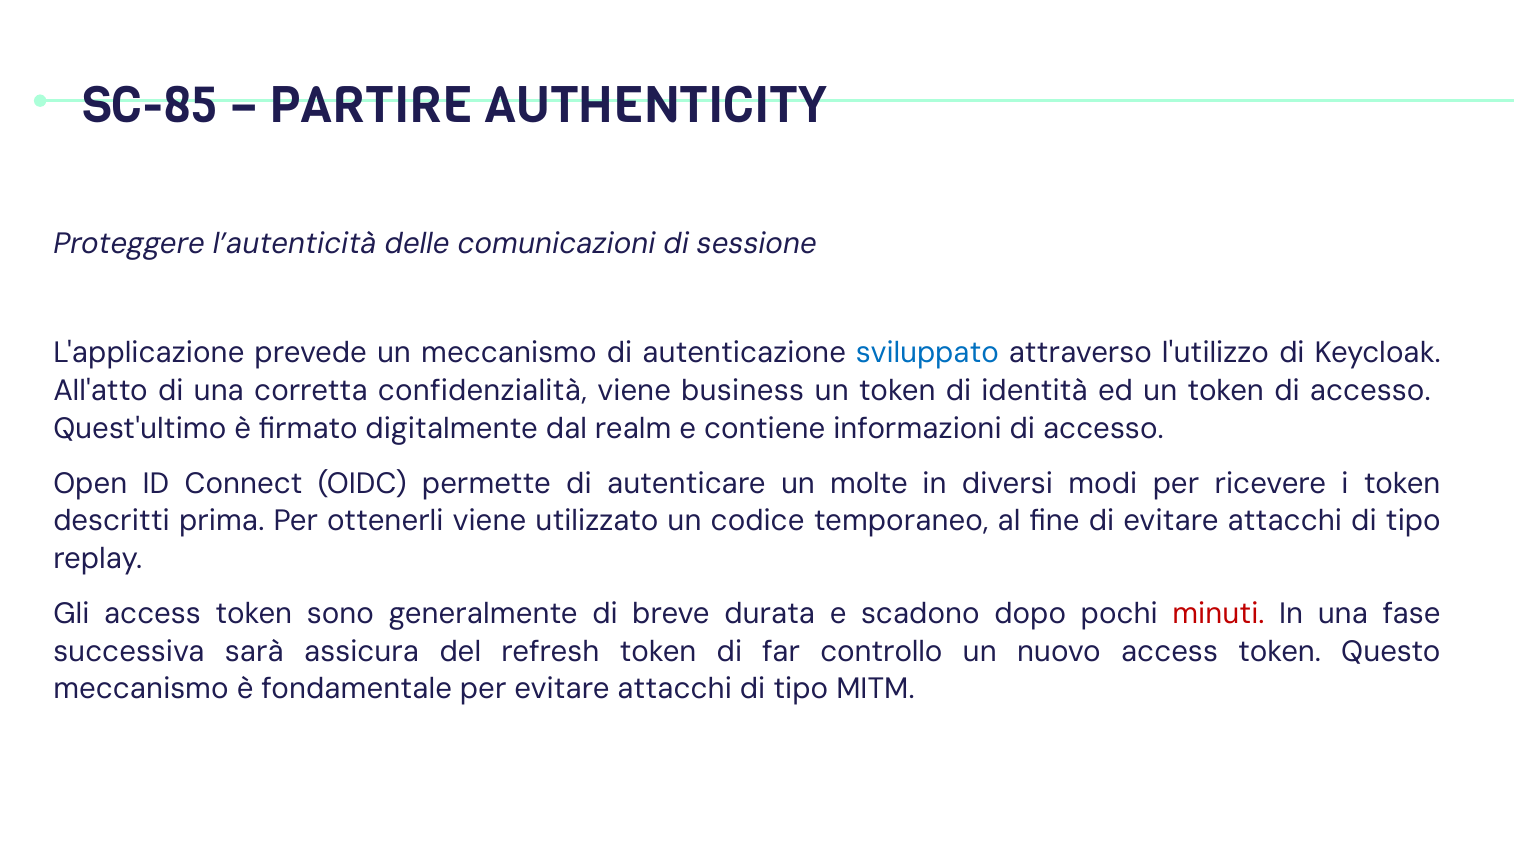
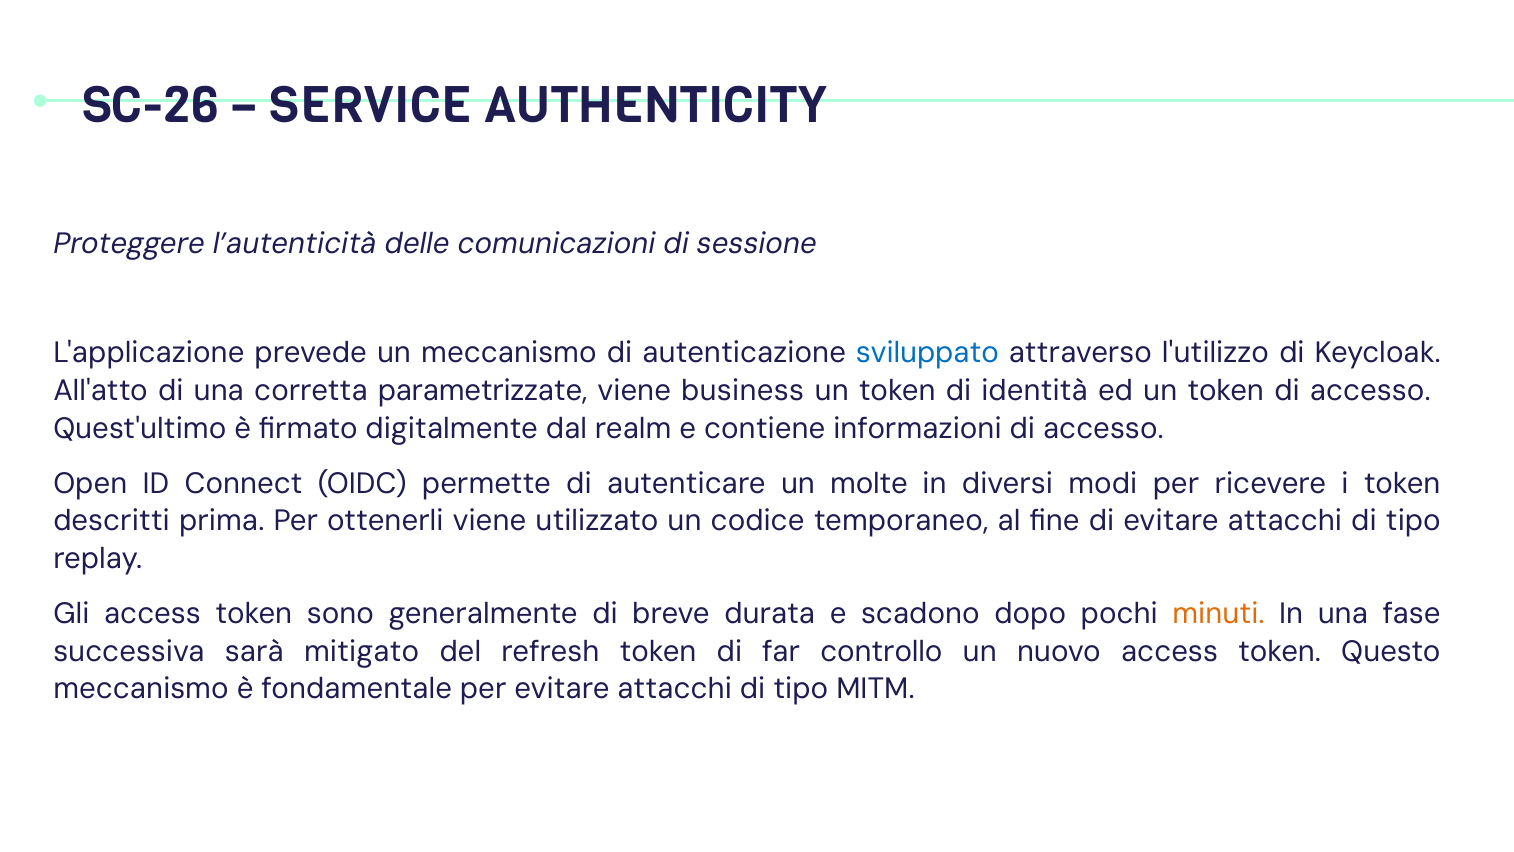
SC-85: SC-85 -> SC-26 (151, 106)
PARTIRE: PARTIRE -> SERVICE (371, 106)
confidenzialità: confidenzialità -> parametrizzate (483, 391)
minuti colour: red -> orange (1218, 613)
assicura: assicura -> mitigato (362, 651)
